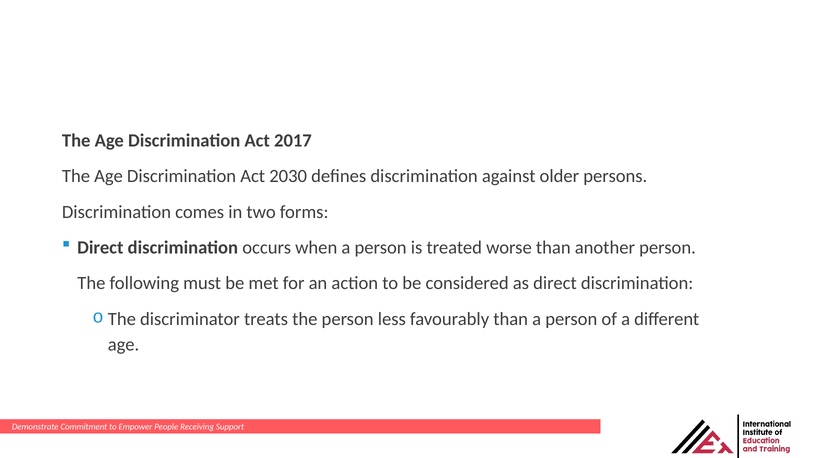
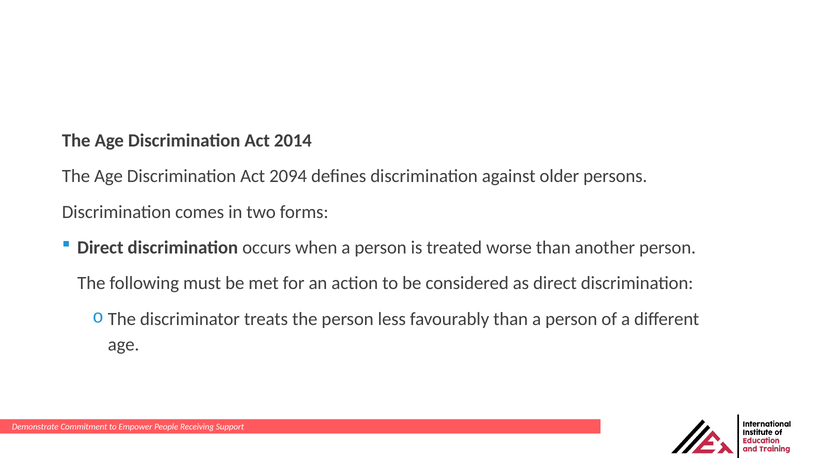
2017: 2017 -> 2014 (293, 140)
2030: 2030 -> 2094 (288, 176)
